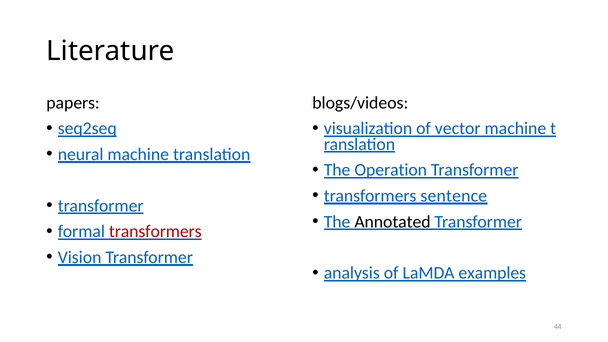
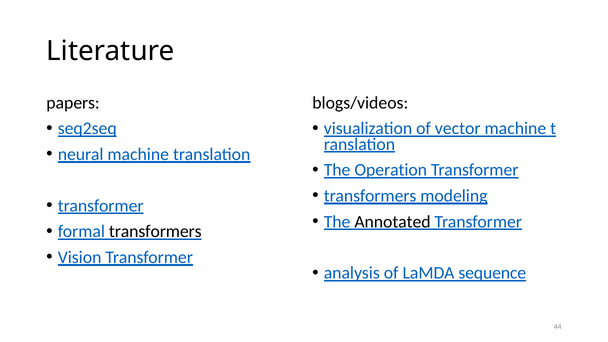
sentence: sentence -> modeling (454, 196)
transformers colour: red -> black (155, 232)
examples: examples -> sequence (492, 273)
